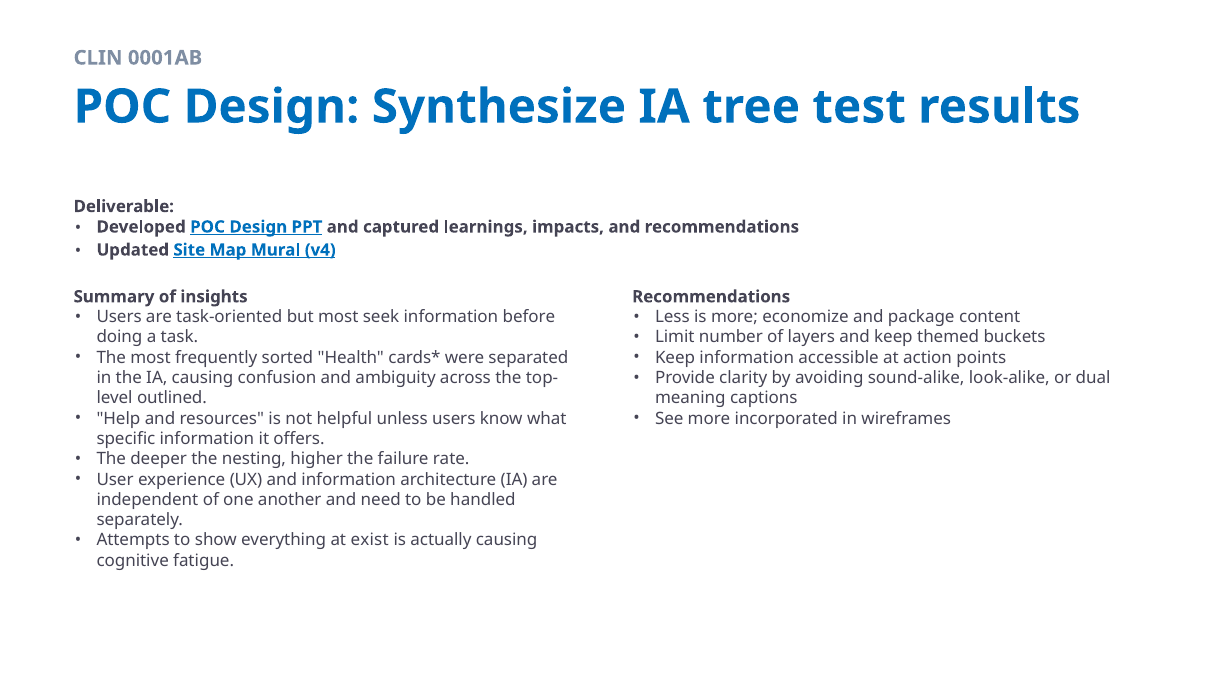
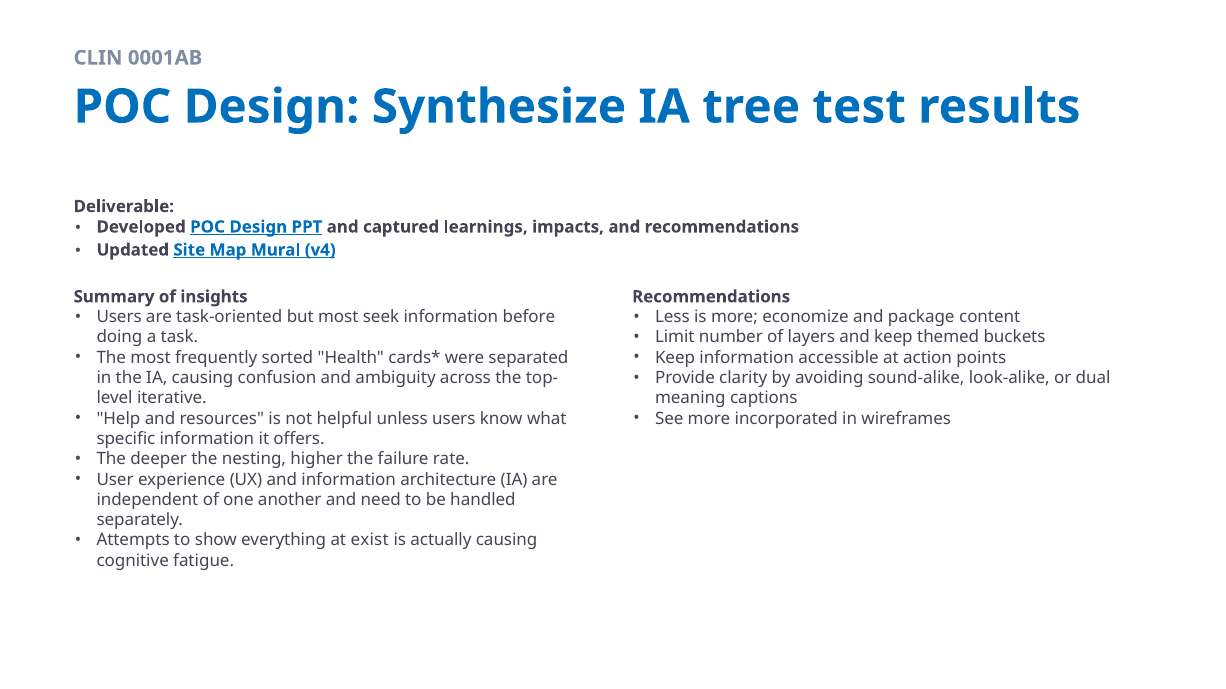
outlined: outlined -> iterative (172, 399)
